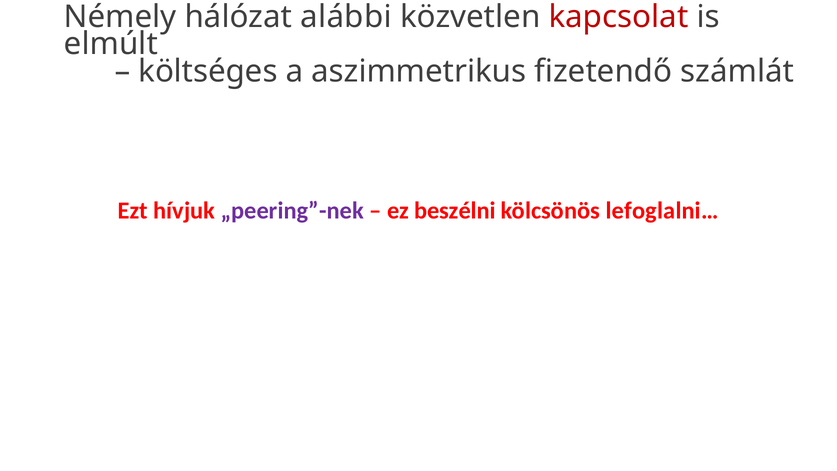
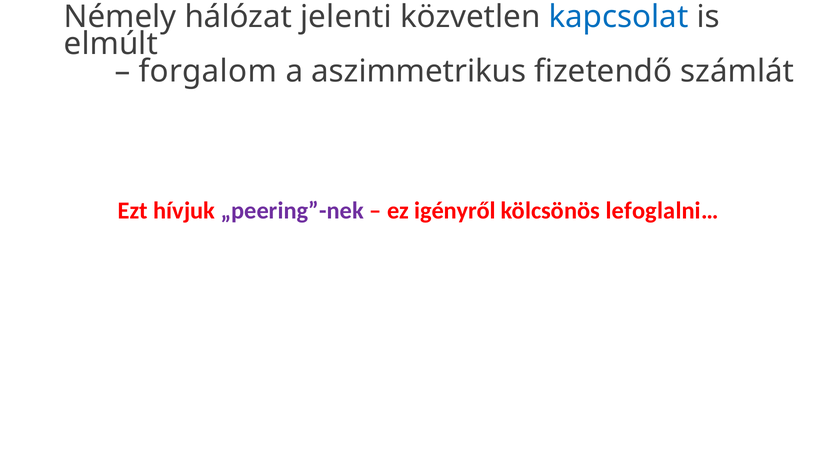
alábbi: alábbi -> jelenti (346, 17)
kapcsolat colour: red -> blue (619, 17)
költséges: költséges -> forgalom (208, 71)
beszélni: beszélni -> igényről (455, 211)
